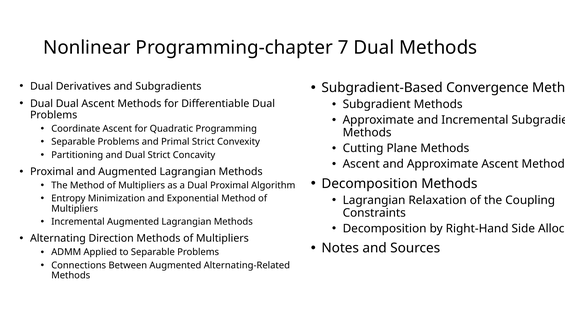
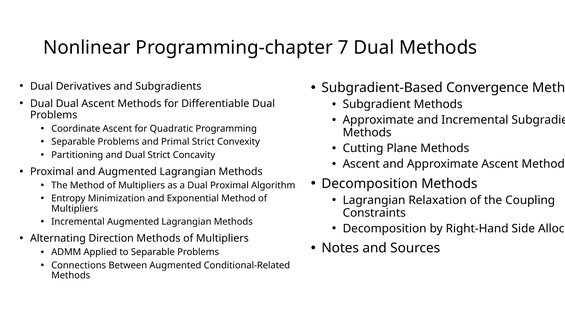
Alternating-Related: Alternating-Related -> Conditional-Related (247, 265)
